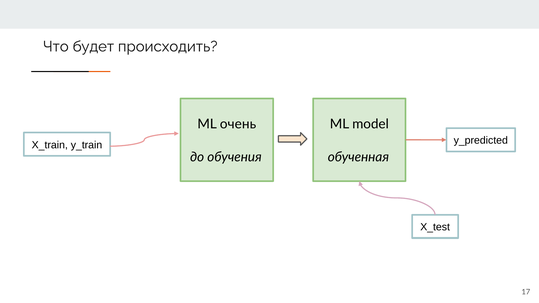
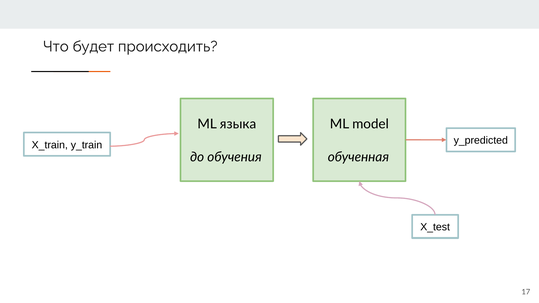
очень: очень -> языка (238, 124)
